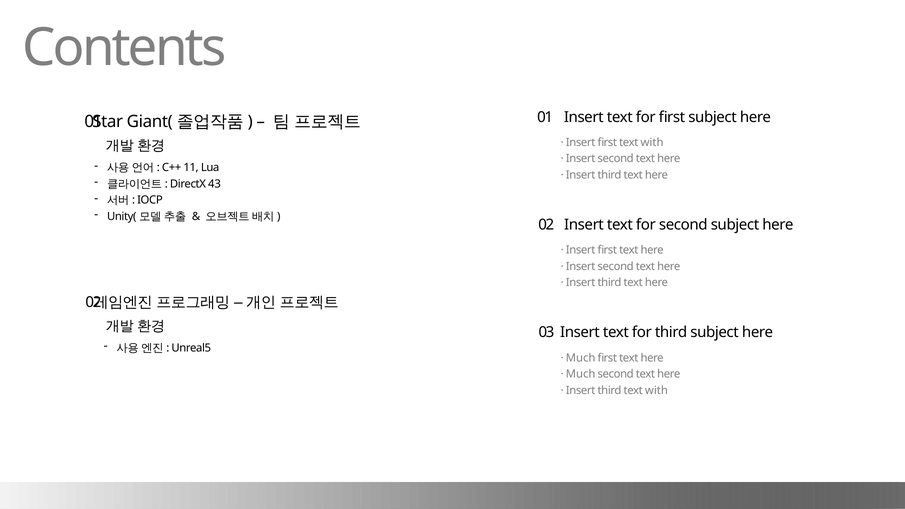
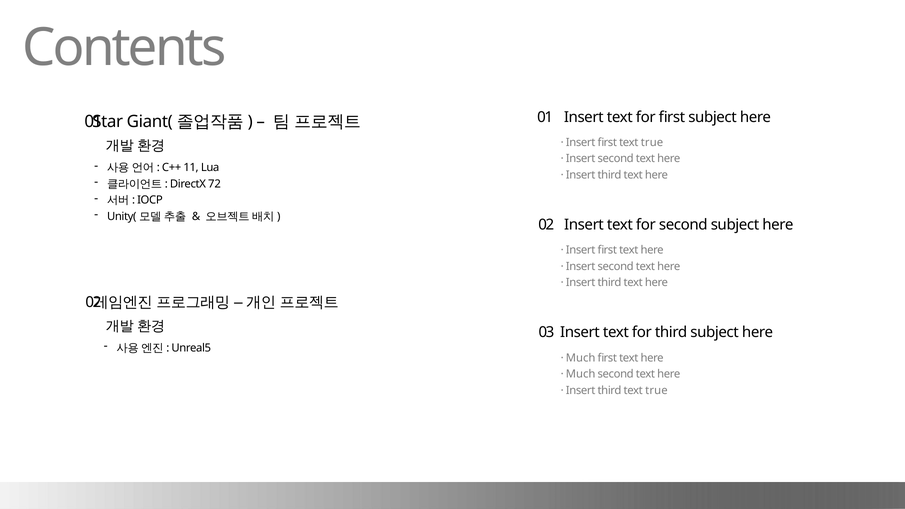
first text with: with -> true (652, 142)
43: 43 -> 72 (214, 184)
third text with: with -> true (656, 390)
